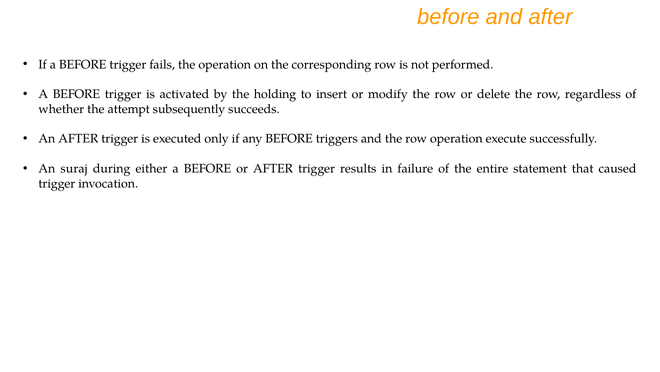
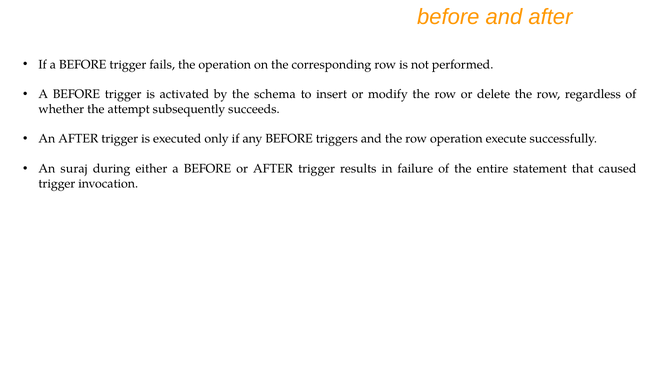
holding: holding -> schema (275, 94)
